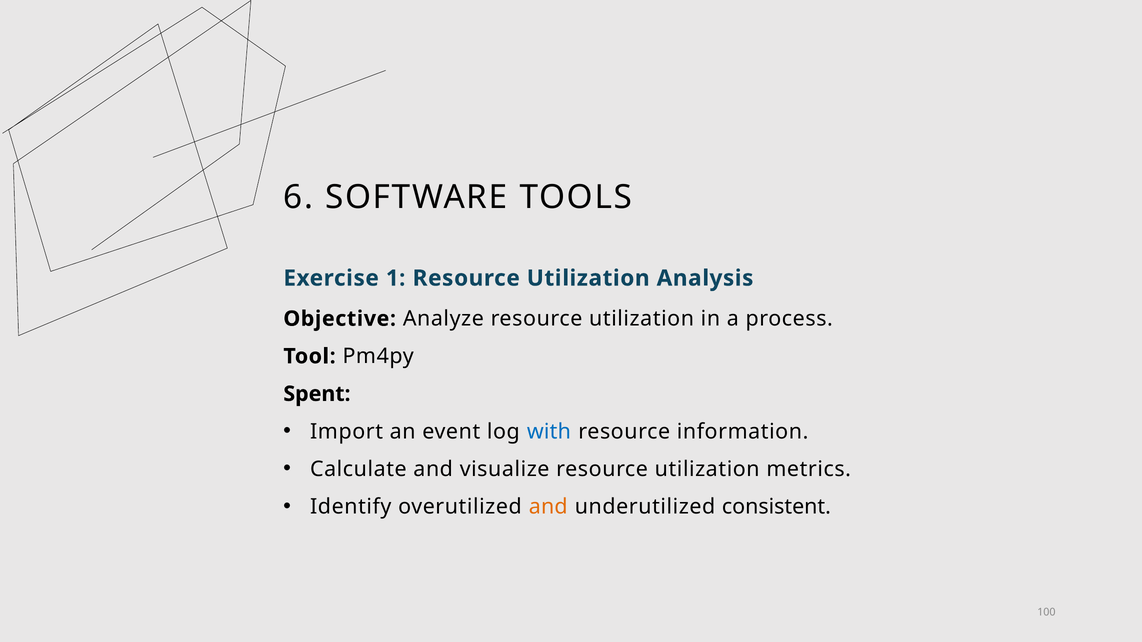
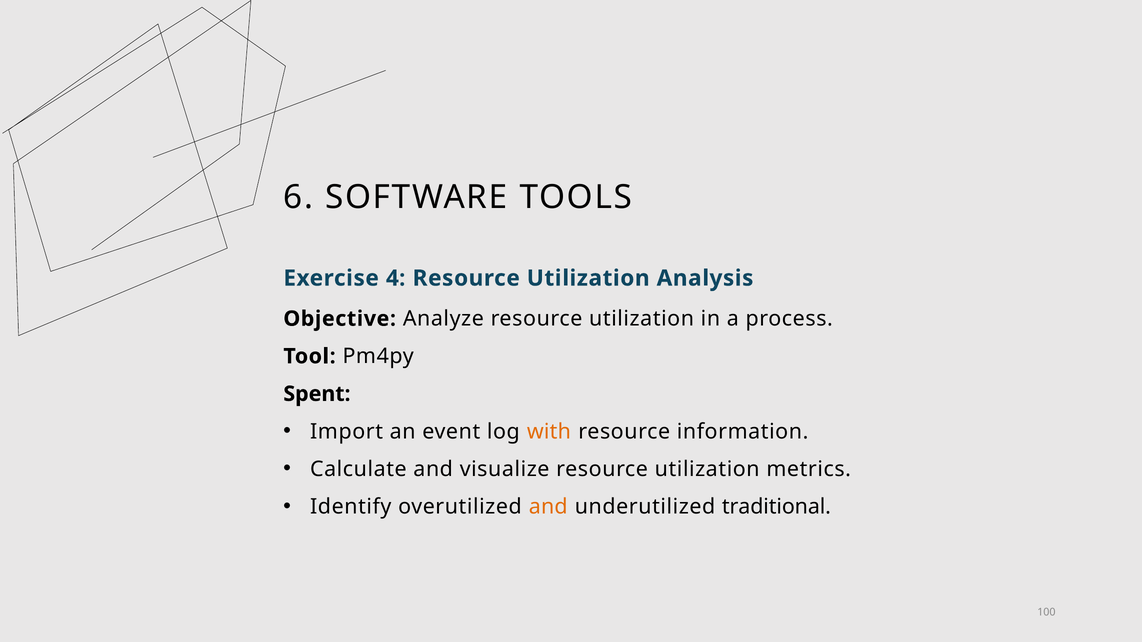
1: 1 -> 4 (396, 278)
with colour: blue -> orange (549, 432)
consistent: consistent -> traditional (776, 507)
